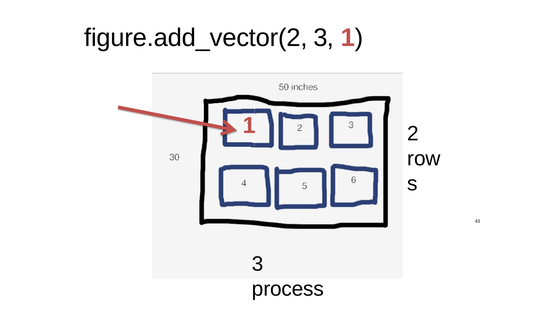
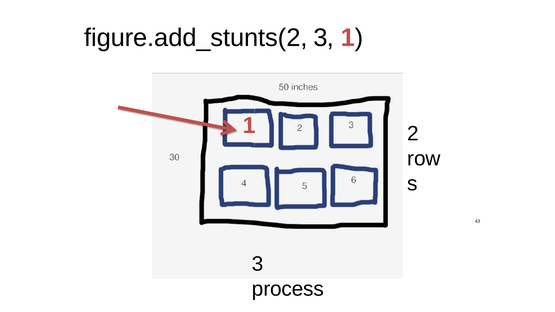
figure.add_vector(2: figure.add_vector(2 -> figure.add_stunts(2 (196, 38)
